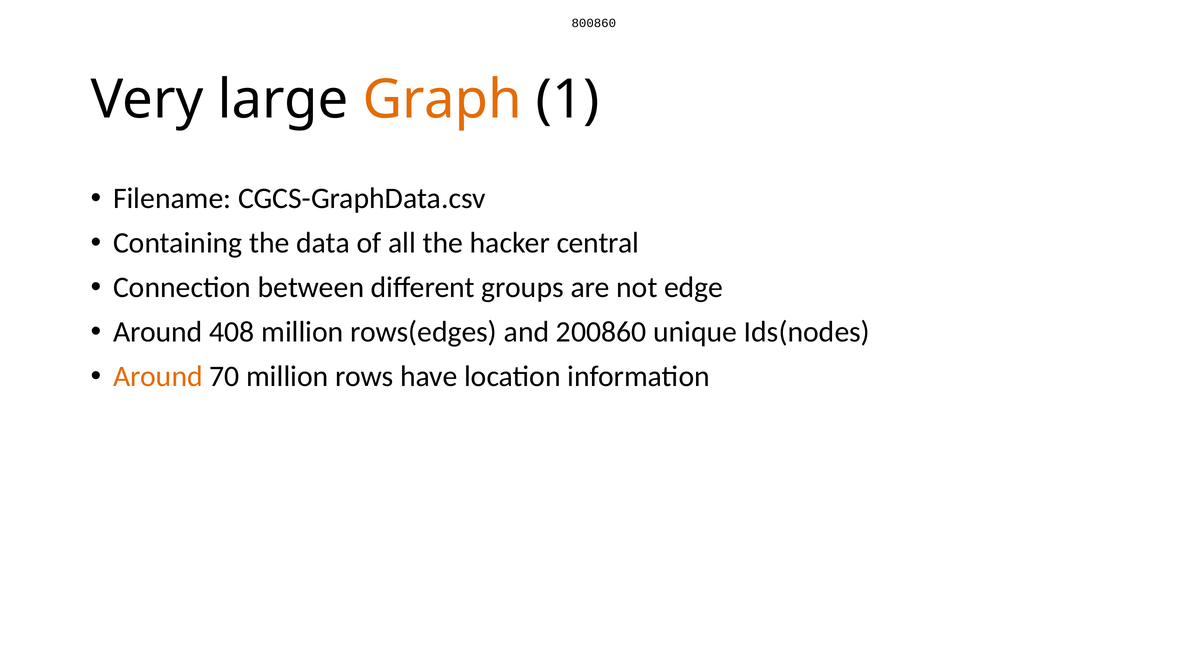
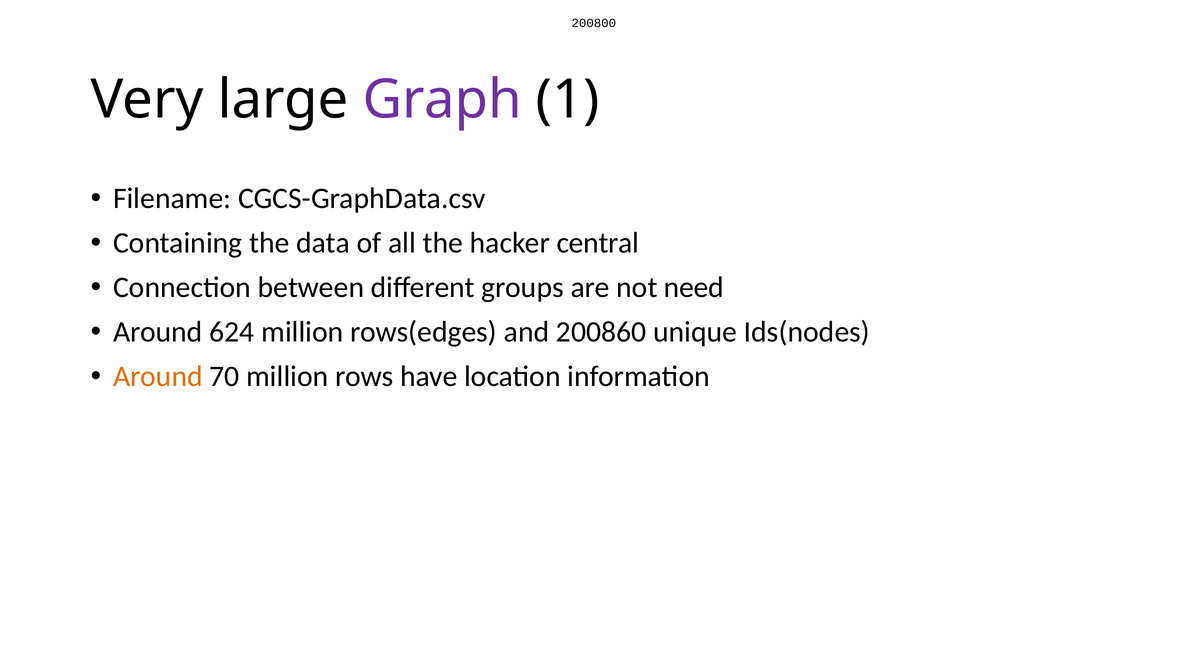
800860: 800860 -> 200800 (594, 23)
Graph colour: orange -> purple (442, 100)
edge: edge -> need (694, 288)
408: 408 -> 624 (232, 332)
